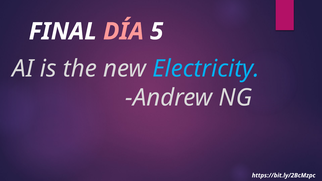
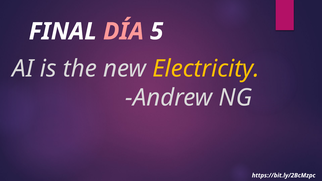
Electricity colour: light blue -> yellow (206, 69)
